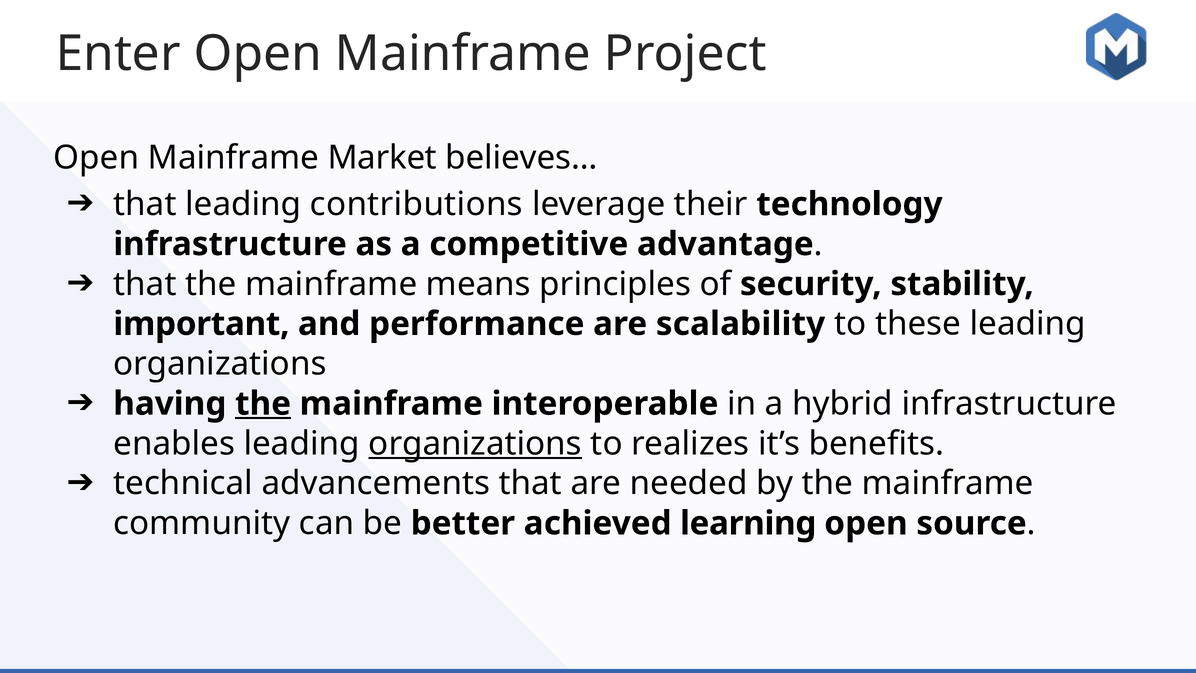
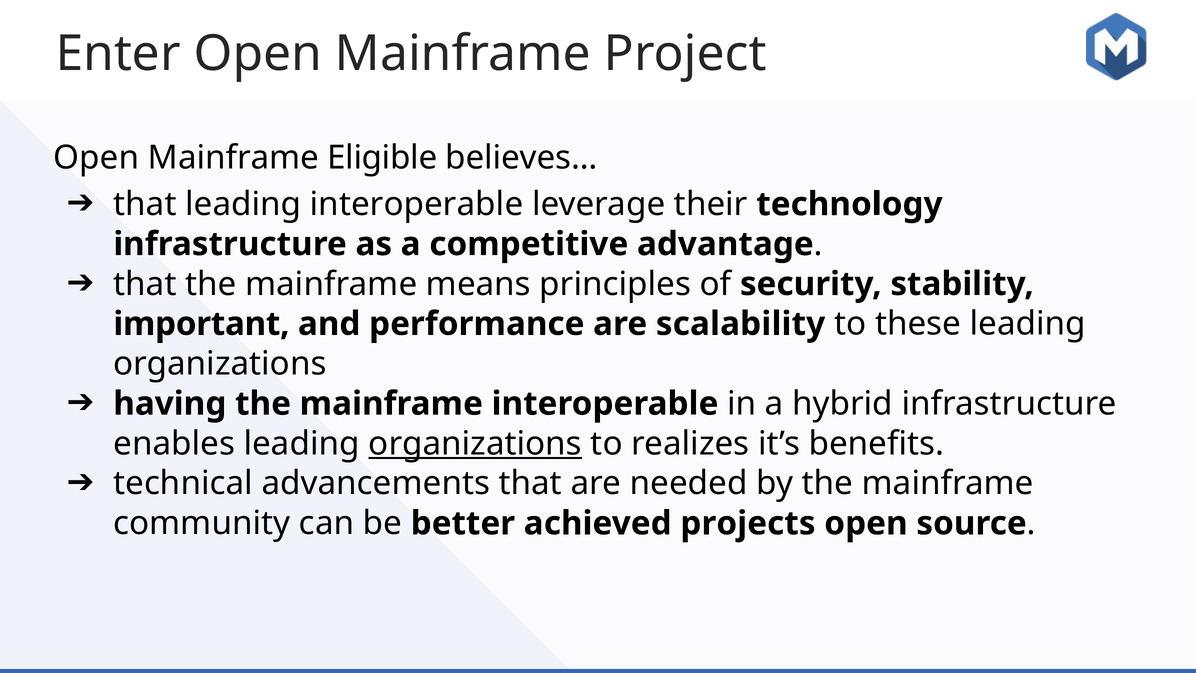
Market: Market -> Eligible (382, 158)
leading contributions: contributions -> interoperable (417, 204)
the underline: present -> none (263, 404)
learning: learning -> projects (748, 523)
